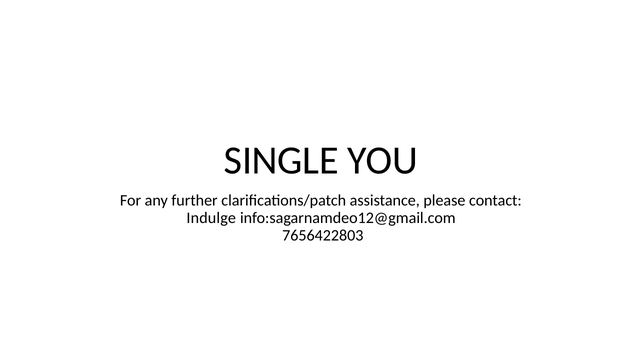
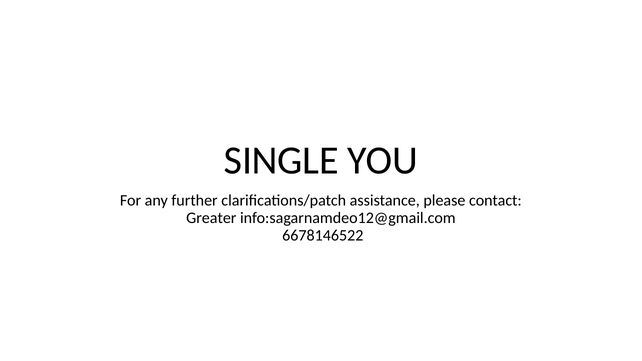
Indulge: Indulge -> Greater (211, 218)
7656422803: 7656422803 -> 6678146522 (323, 235)
